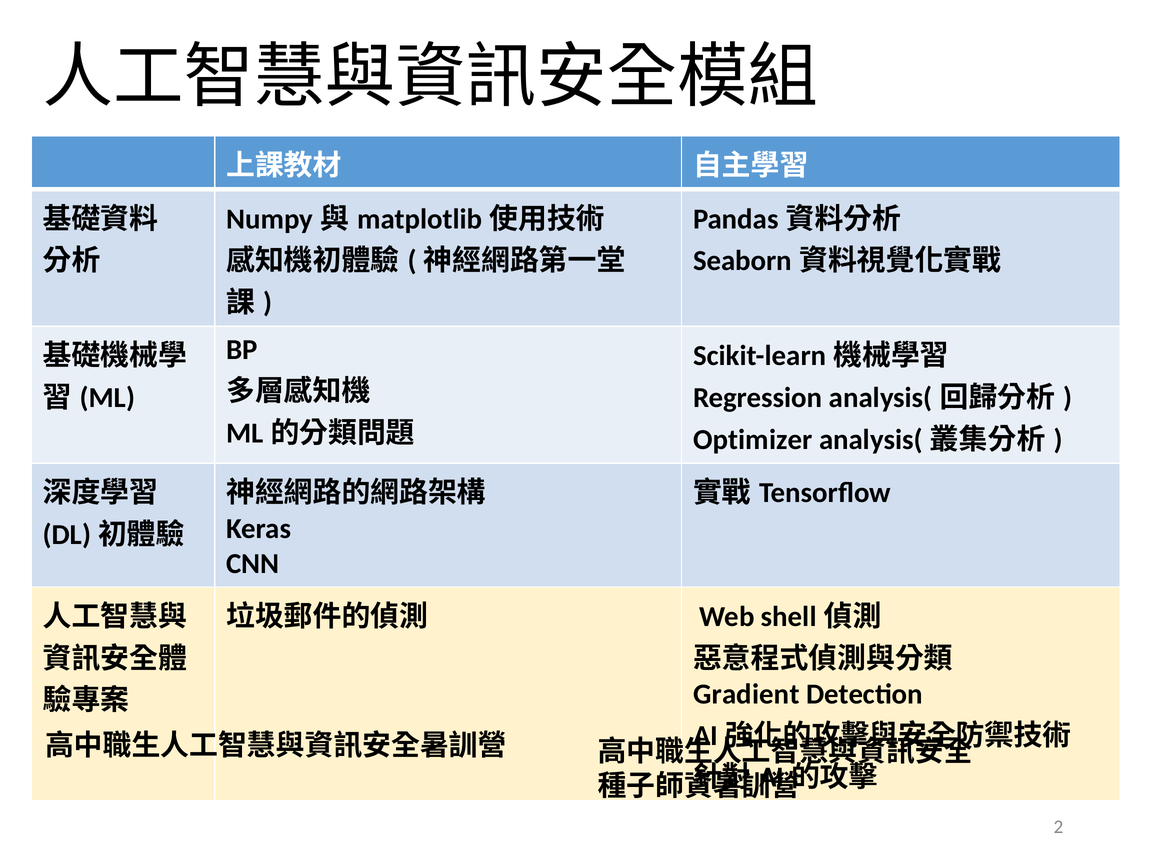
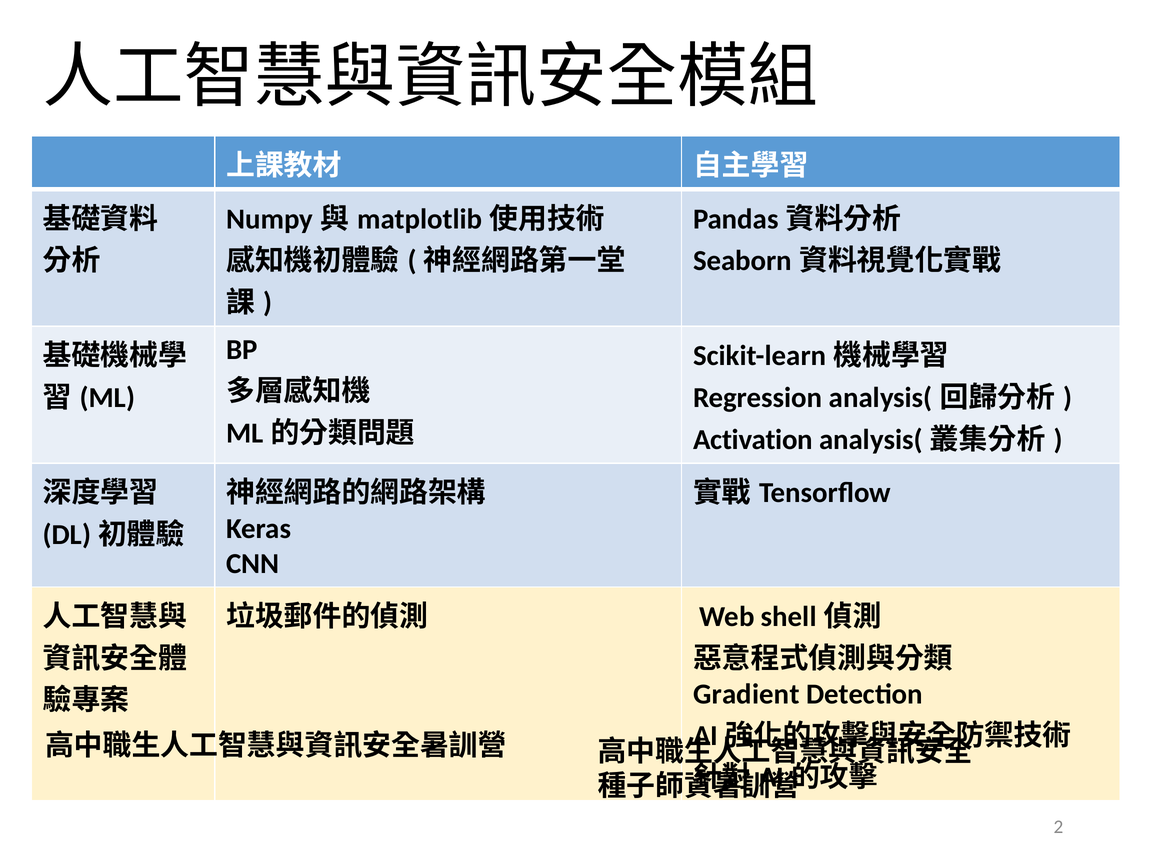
Optimizer: Optimizer -> Activation (753, 439)
